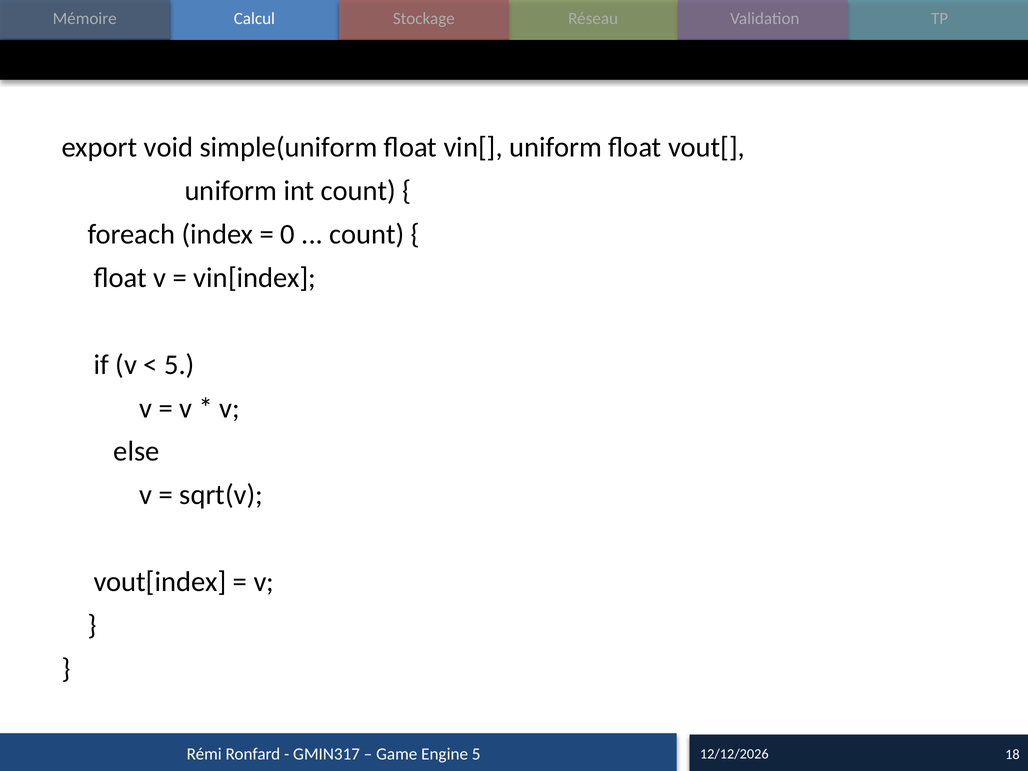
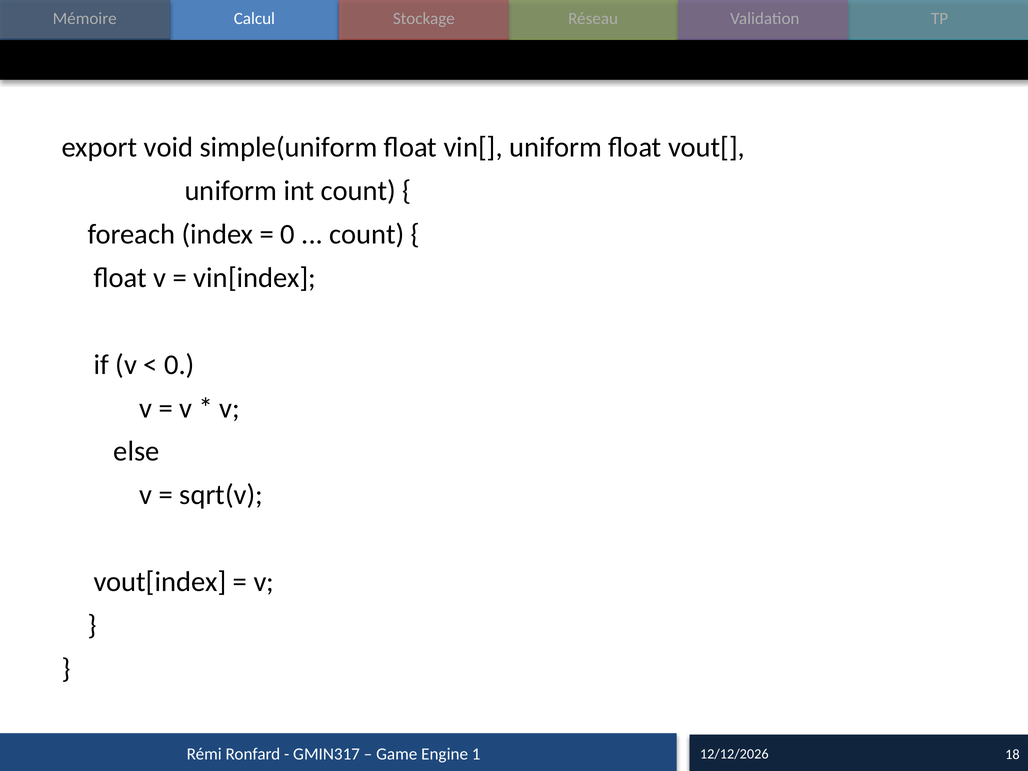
5: 5 -> 0 (179, 365)
Engine 5: 5 -> 1 (476, 754)
